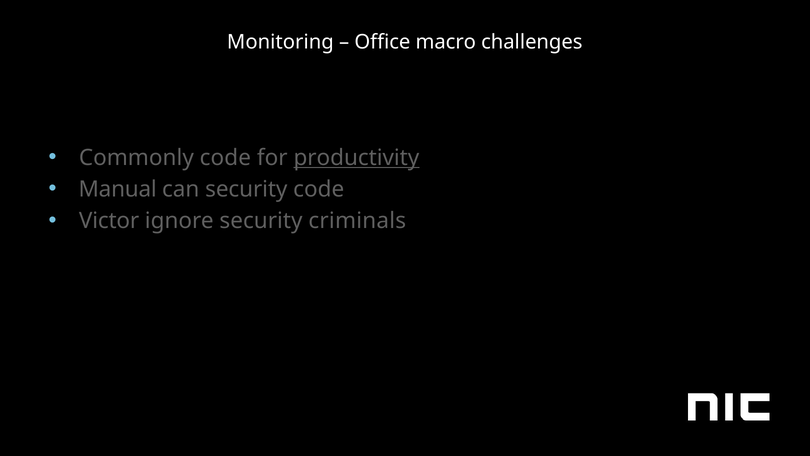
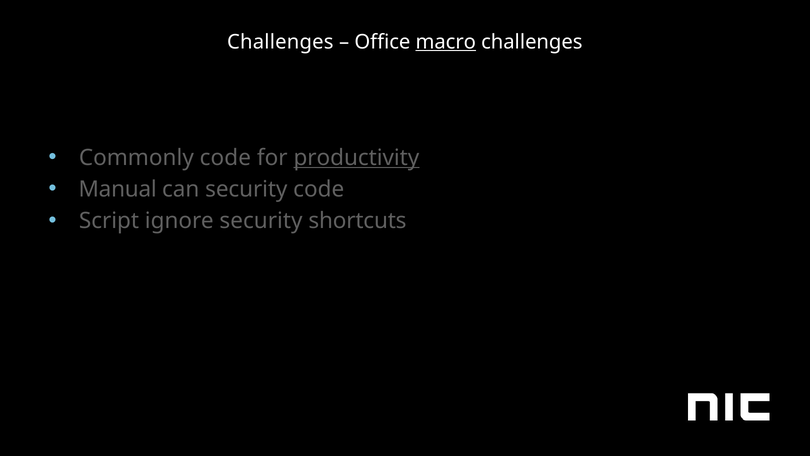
Monitoring: Monitoring -> Challenges (280, 42)
macro underline: none -> present (446, 42)
Victor: Victor -> Script (109, 221)
criminals: criminals -> shortcuts (357, 221)
